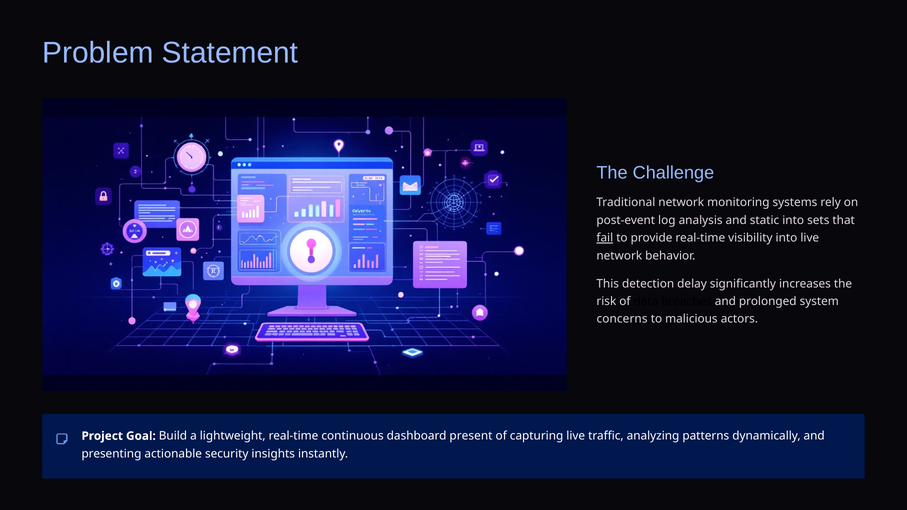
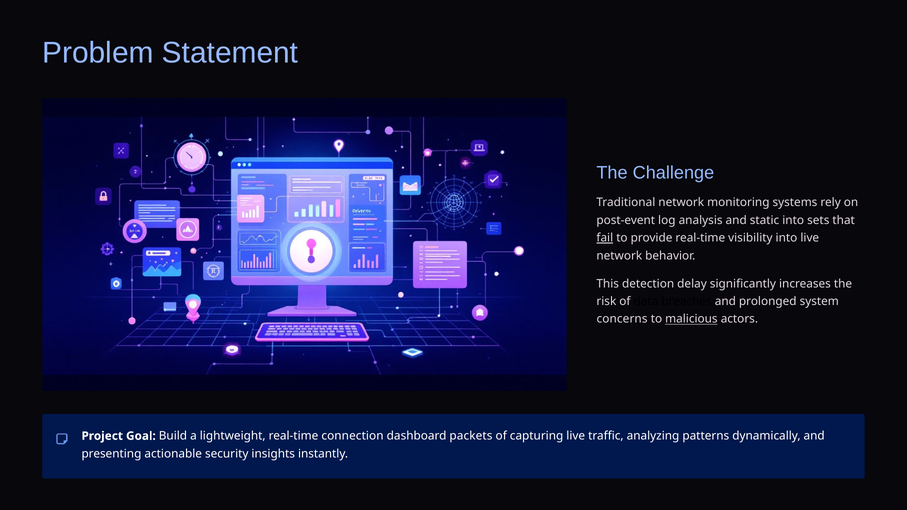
malicious underline: none -> present (691, 319)
continuous: continuous -> connection (353, 436)
present: present -> packets (471, 436)
